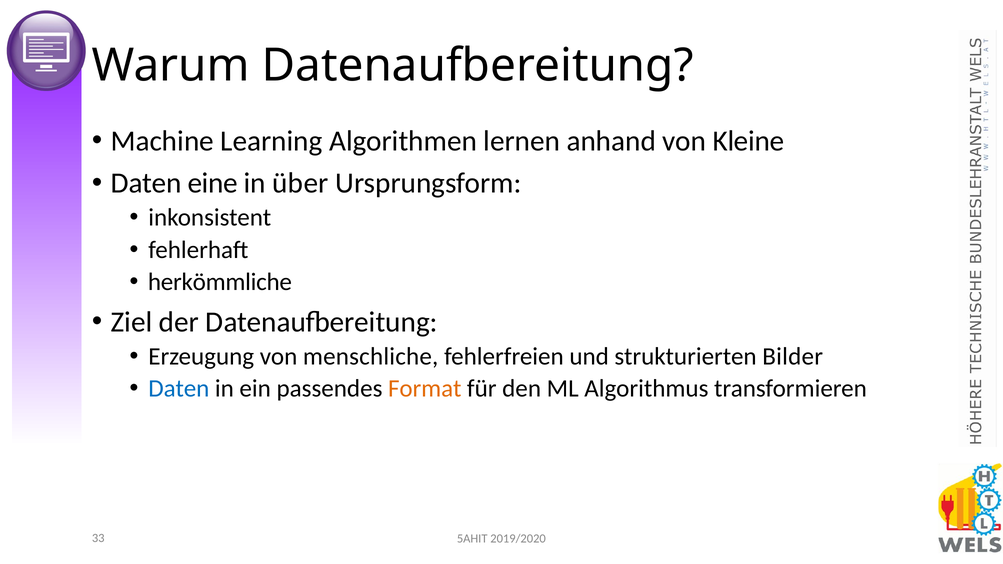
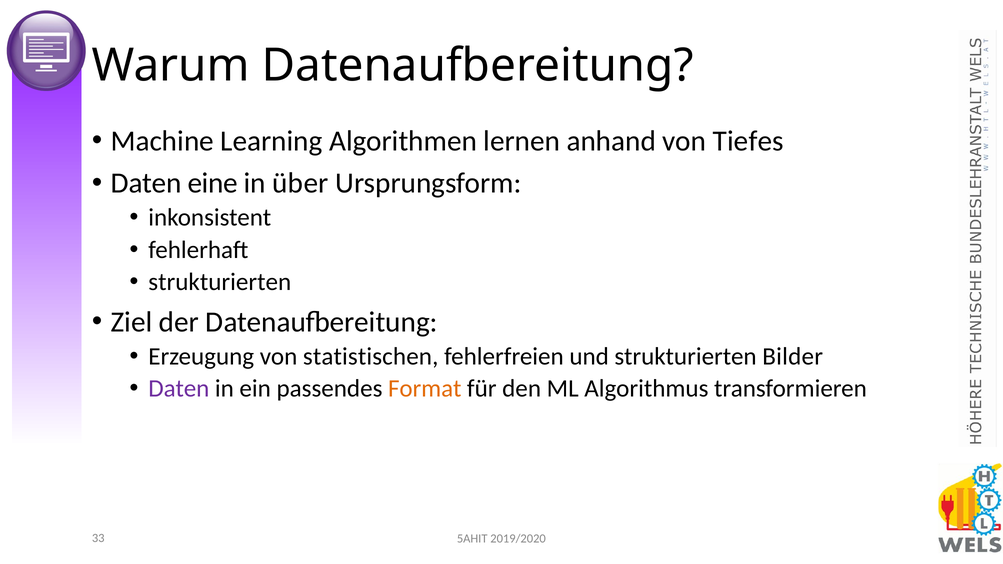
Kleine: Kleine -> Tiefes (748, 141)
herkömmliche: herkömmliche -> strukturierten (220, 282)
menschliche: menschliche -> statistischen (371, 357)
Daten colour: blue -> purple (179, 389)
